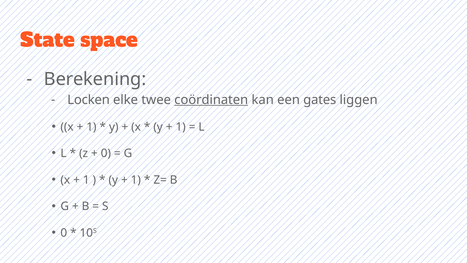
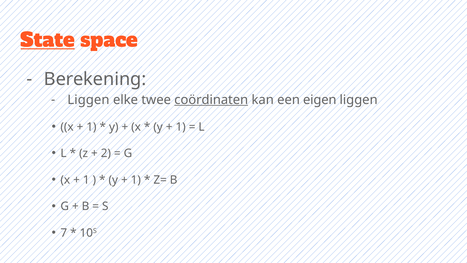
State underline: none -> present (48, 40)
Locken: Locken -> Liggen (88, 100)
gates: gates -> eigen (320, 100)
0: 0 -> 2 (106, 153)
0: 0 -> 7 (64, 233)
